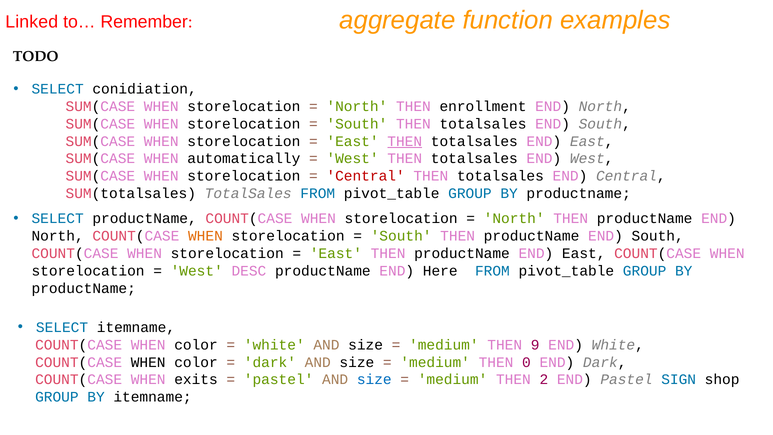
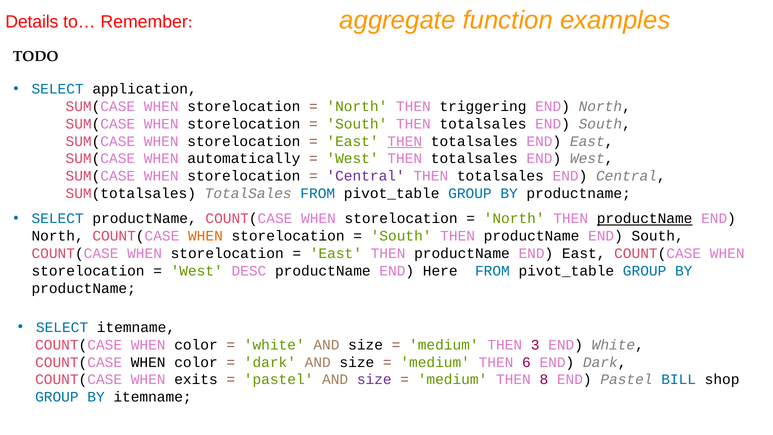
Linked: Linked -> Details (32, 22)
conidiation: conidiation -> application (145, 89)
enrollment: enrollment -> triggering (483, 106)
Central colour: red -> purple (366, 176)
productName underline: none -> present (645, 219)
9: 9 -> 3 (535, 345)
0: 0 -> 6 (526, 362)
size colour: blue -> purple (374, 380)
2: 2 -> 8 (544, 380)
SIGN: SIGN -> BILL (679, 380)
